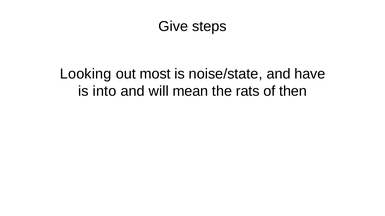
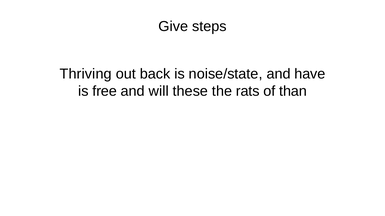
Looking: Looking -> Thriving (86, 74)
most: most -> back (155, 74)
into: into -> free (105, 91)
mean: mean -> these (190, 91)
then: then -> than (293, 91)
